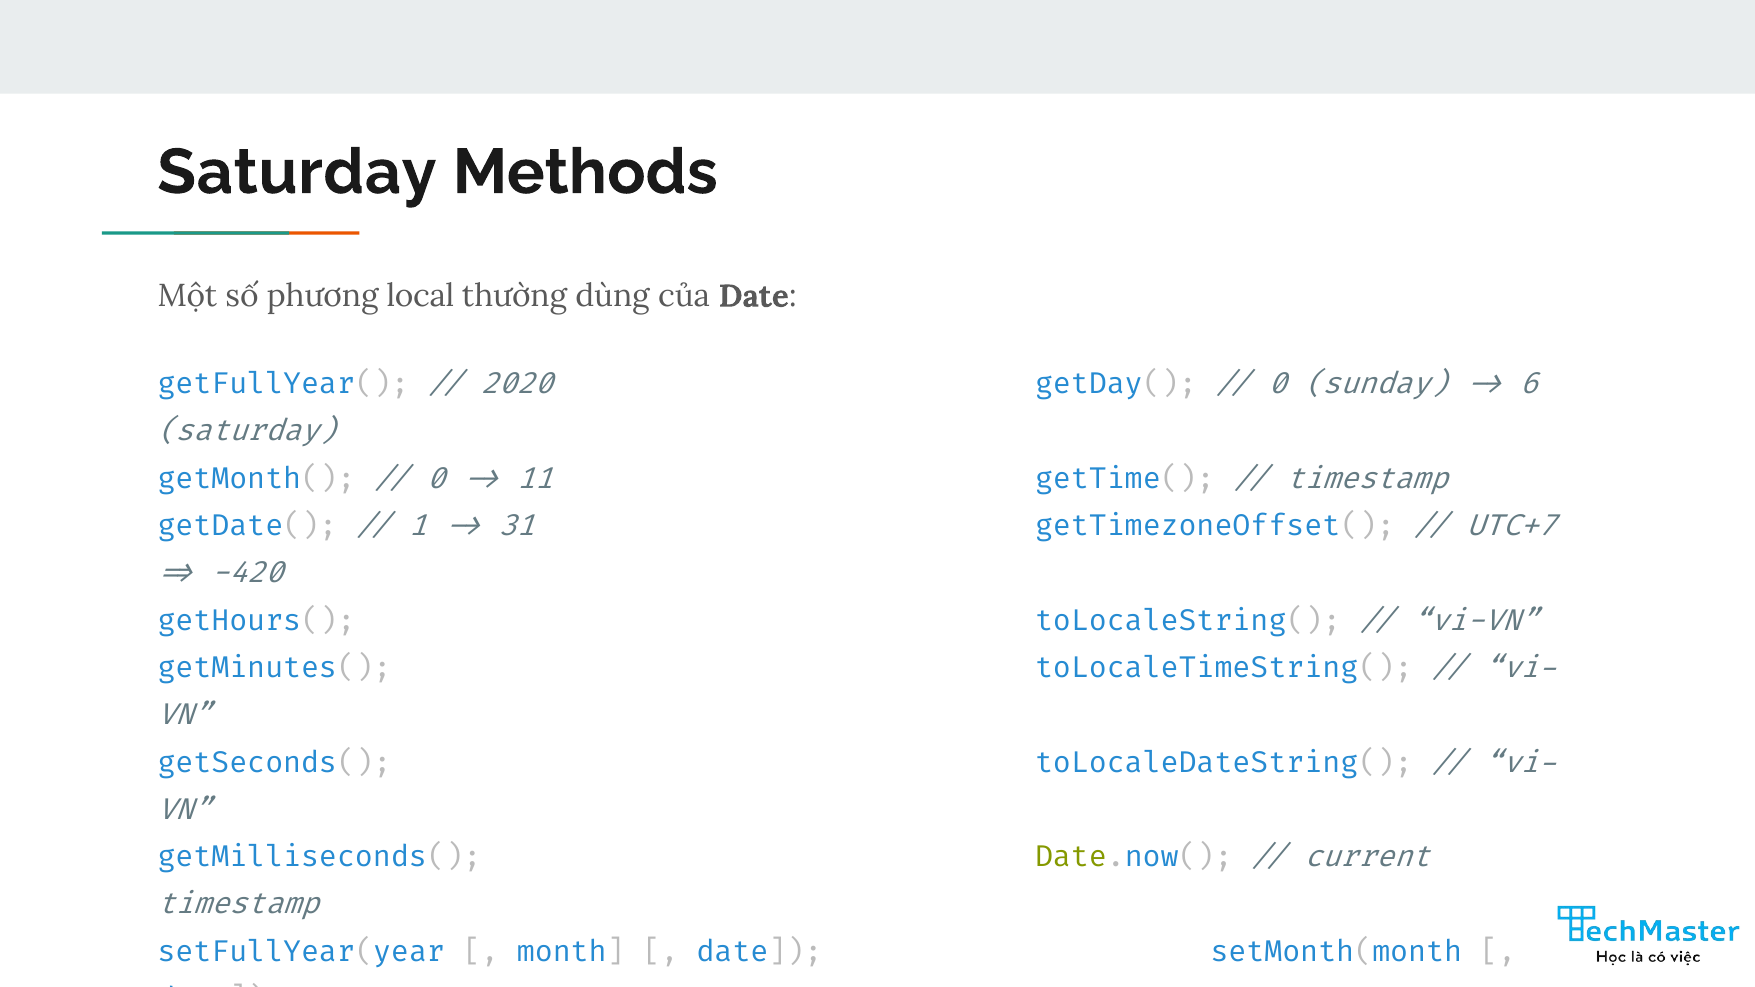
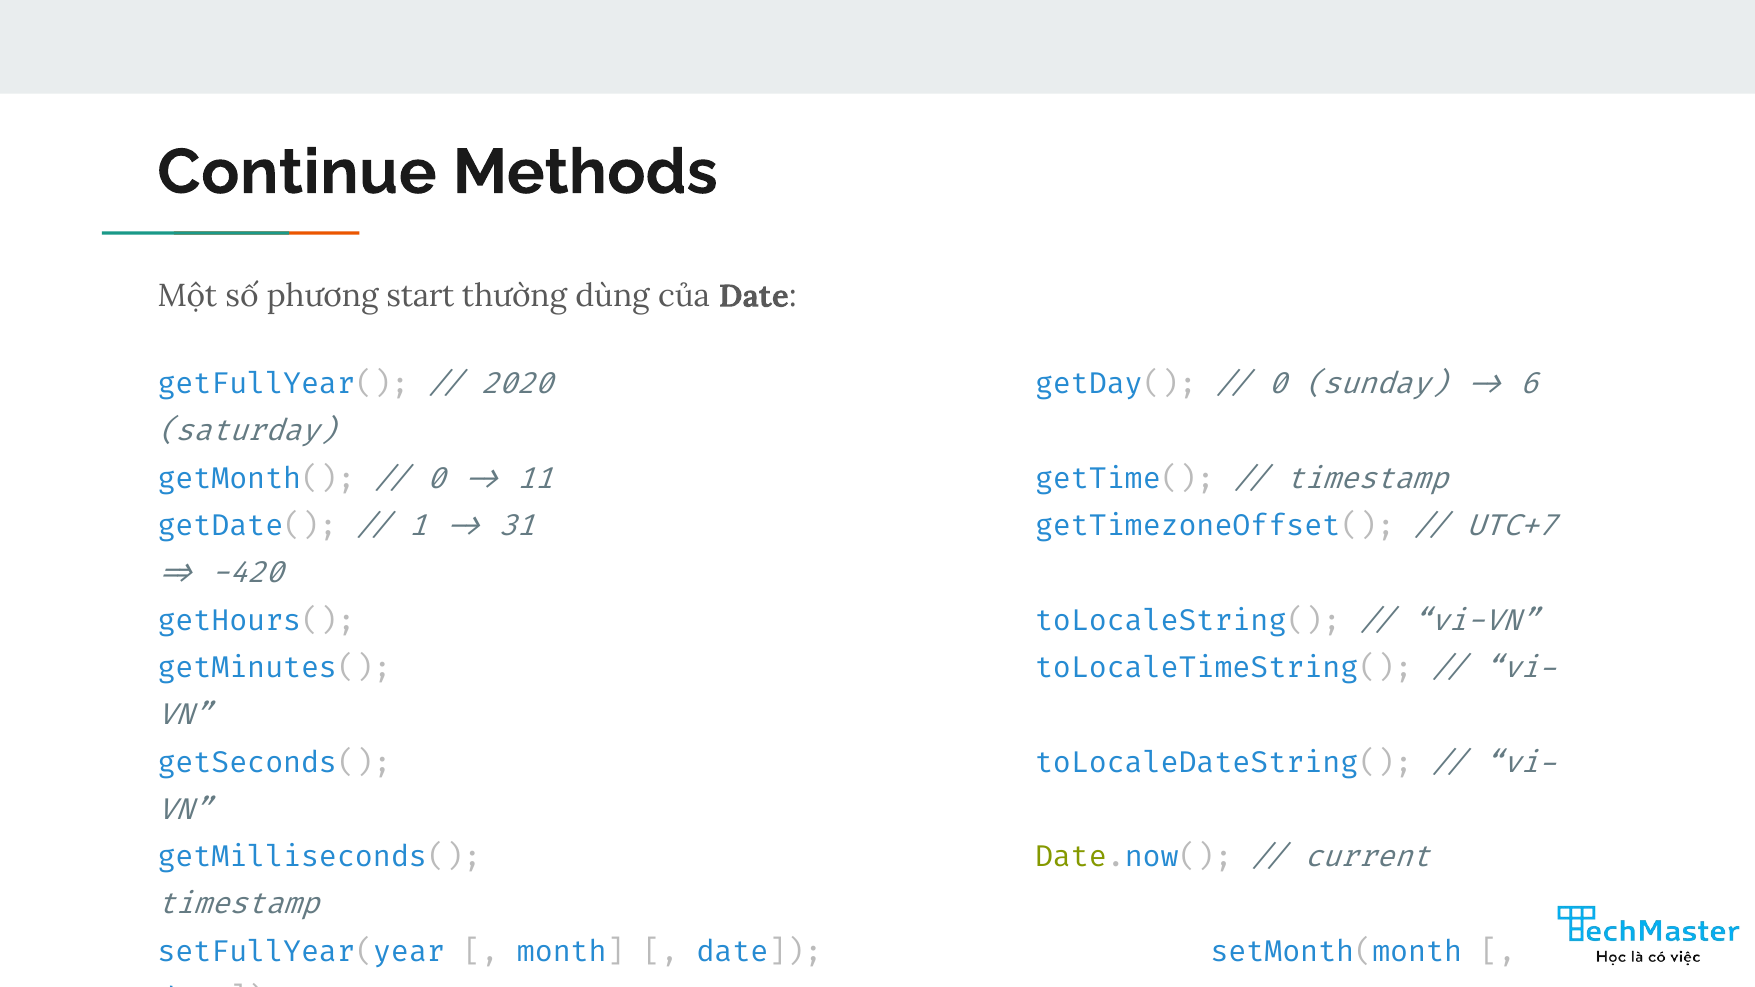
Saturday: Saturday -> Continue (297, 172)
local: local -> start (420, 296)
